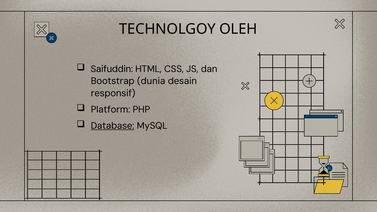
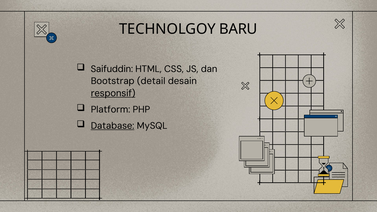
OLEH: OLEH -> BARU (238, 29)
dunia: dunia -> detail (151, 81)
responsif underline: none -> present (113, 93)
